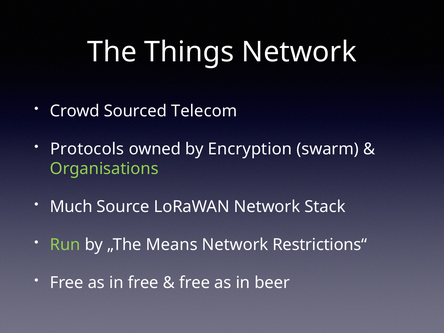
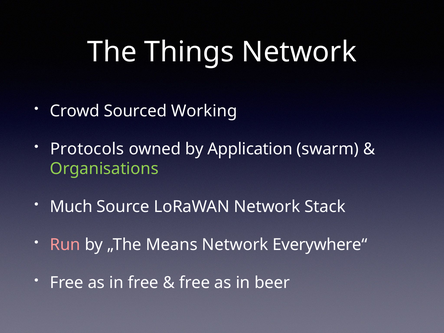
Telecom: Telecom -> Working (204, 111)
Encryption: Encryption -> Application (250, 149)
Run colour: light green -> pink (65, 245)
Restrictions“: Restrictions“ -> Everywhere“ (320, 245)
